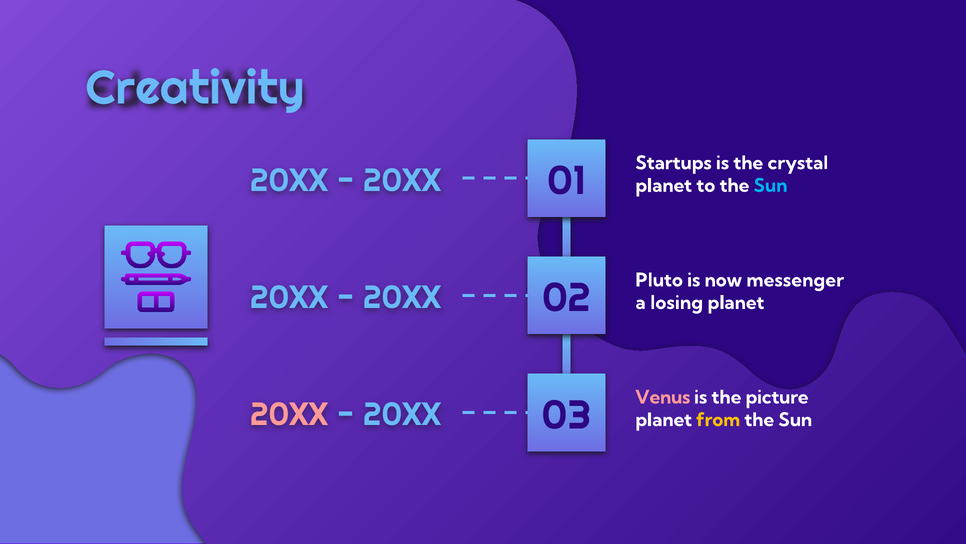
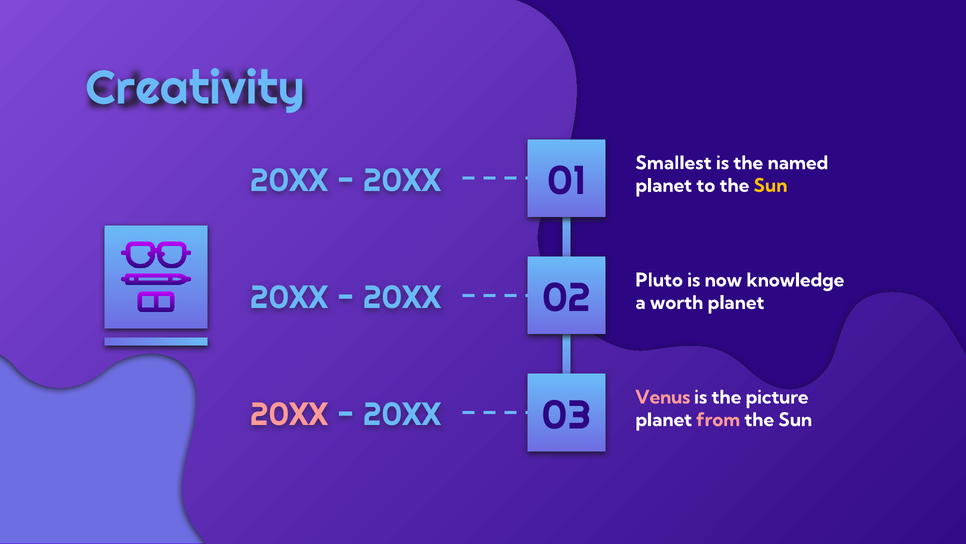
Startups: Startups -> Smallest (673, 163)
crystal: crystal -> named (798, 163)
Sun colour: light blue -> yellow (771, 185)
messenger: messenger -> knowledge (795, 280)
losing: losing -> worth (677, 302)
from colour: yellow -> pink (718, 419)
